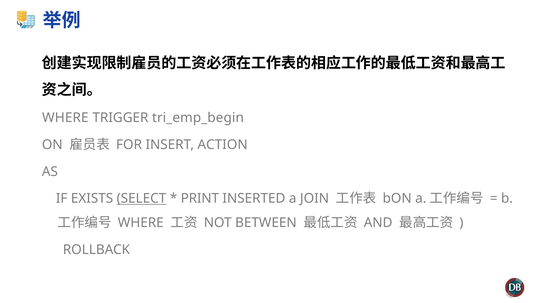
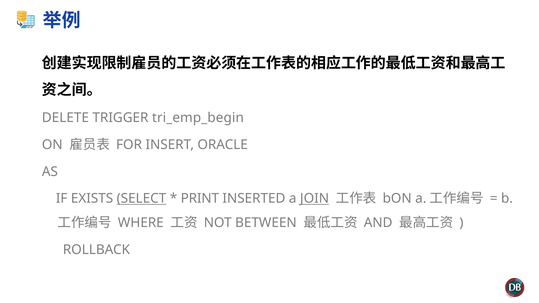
WHERE: WHERE -> DELETE (65, 118)
ACTION: ACTION -> ORACLE (223, 145)
JOIN underline: none -> present (315, 199)
